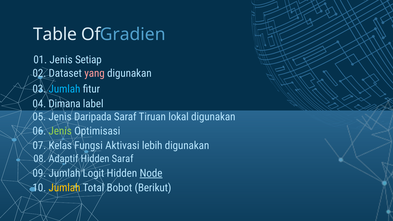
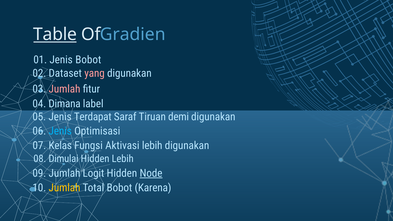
Table underline: none -> present (55, 34)
Jenis Setiap: Setiap -> Bobot (88, 60)
Jumlah colour: light blue -> pink (64, 89)
Daripada: Daripada -> Terdapat (93, 117)
lokal: lokal -> demi (179, 117)
Jenis colour: light green -> light blue (60, 131)
Adaptif: Adaptif -> Dimulai (64, 159)
Hidden Saraf: Saraf -> Lebih (123, 159)
Berikut: Berikut -> Karena (153, 188)
